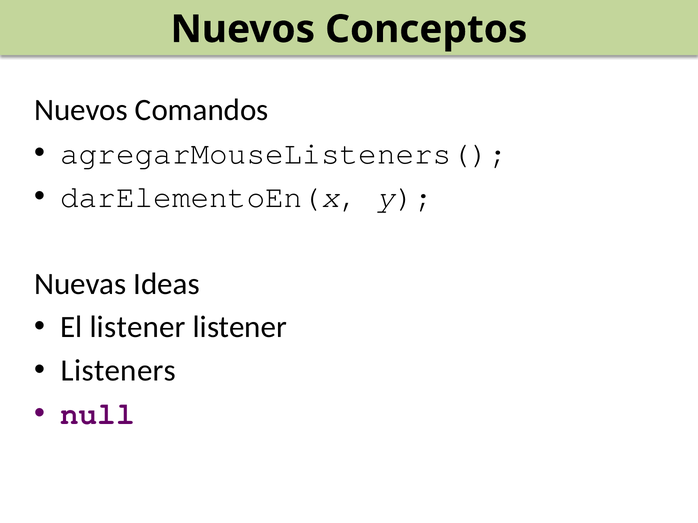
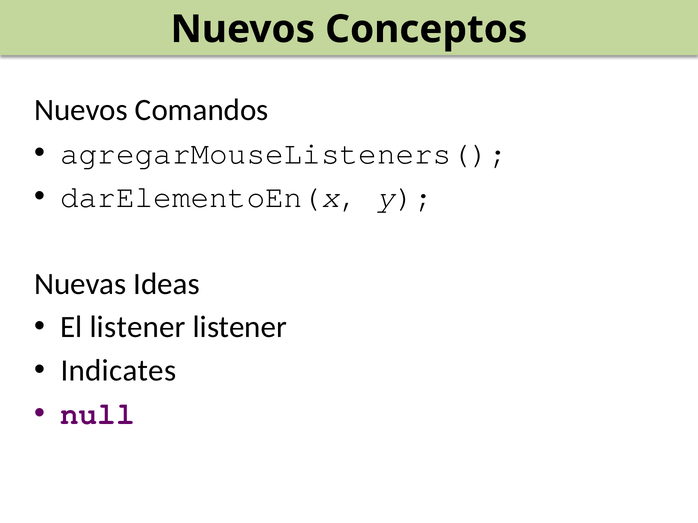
Listeners: Listeners -> Indicates (118, 371)
